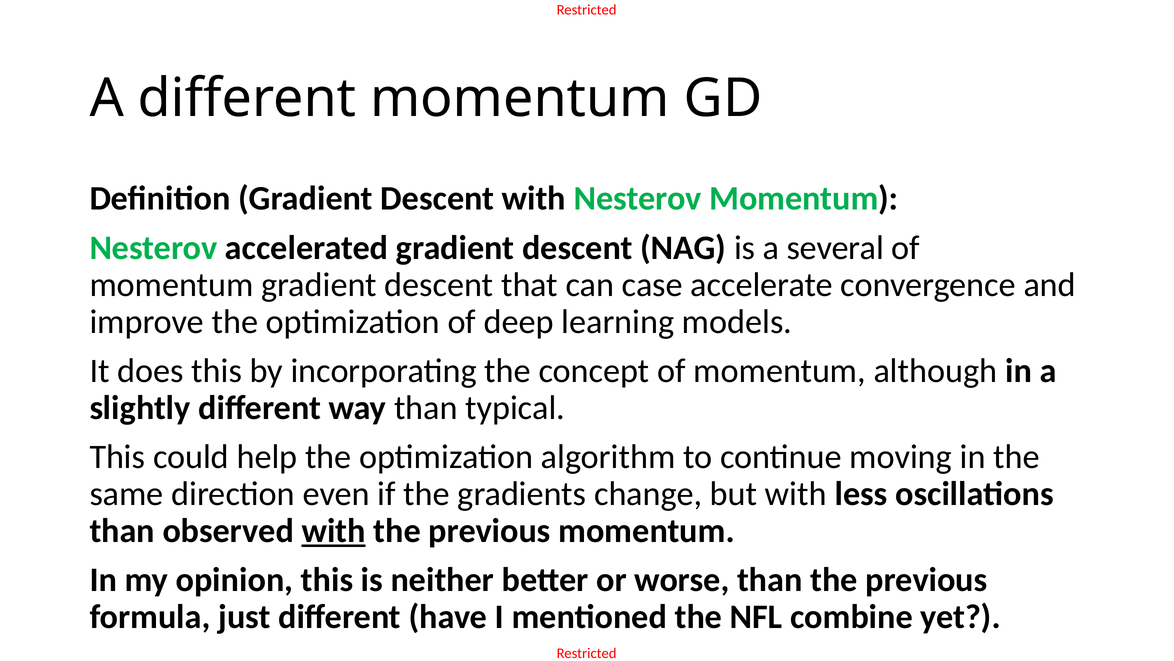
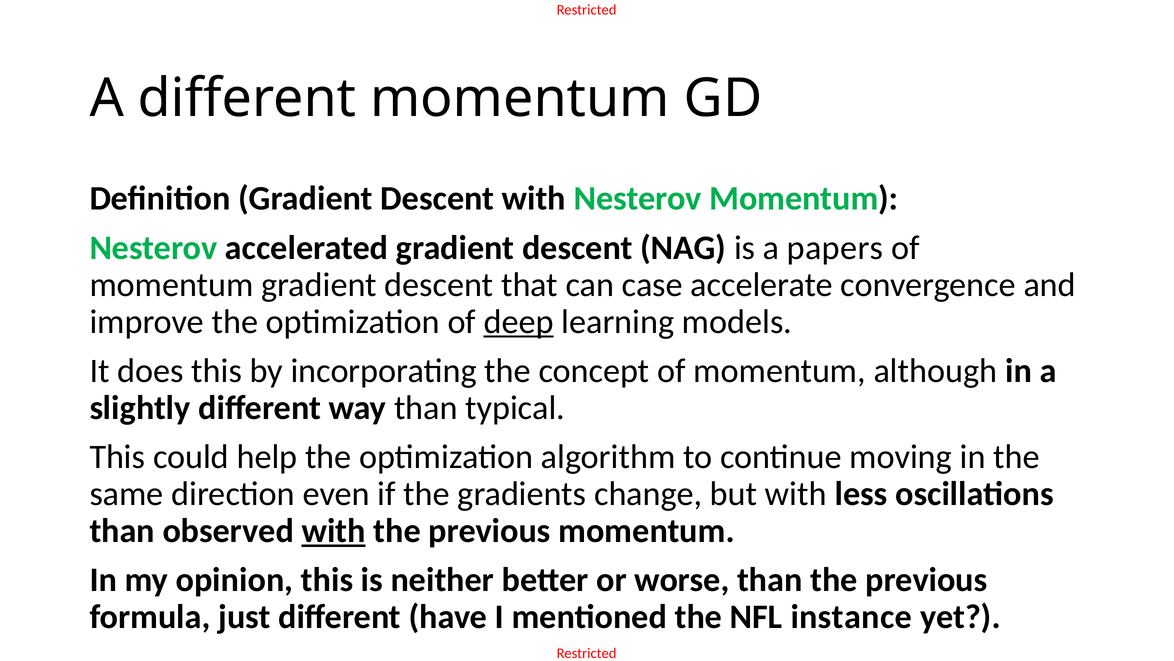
several: several -> papers (835, 248)
deep underline: none -> present (519, 321)
combine: combine -> instance (851, 617)
